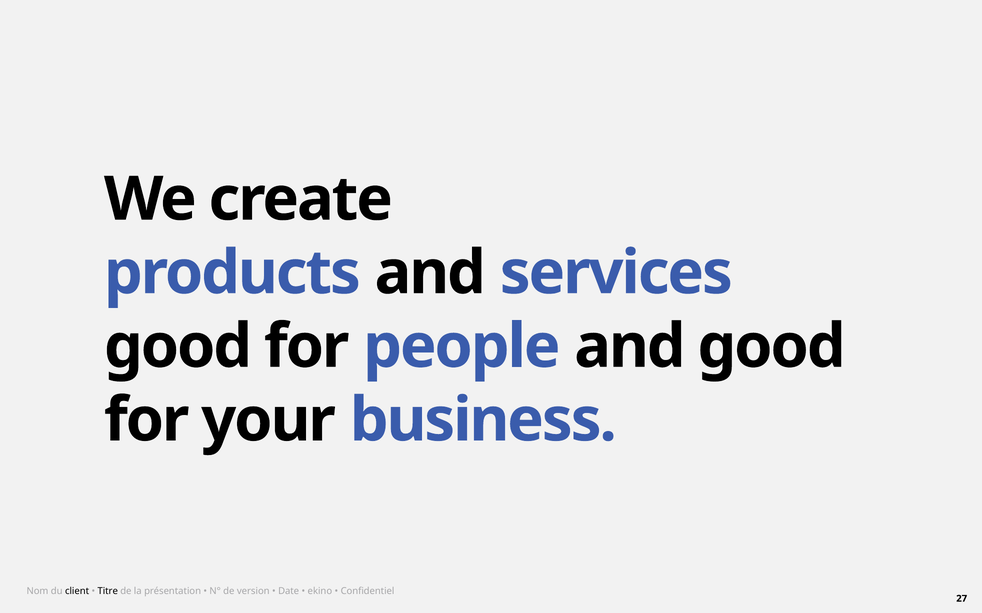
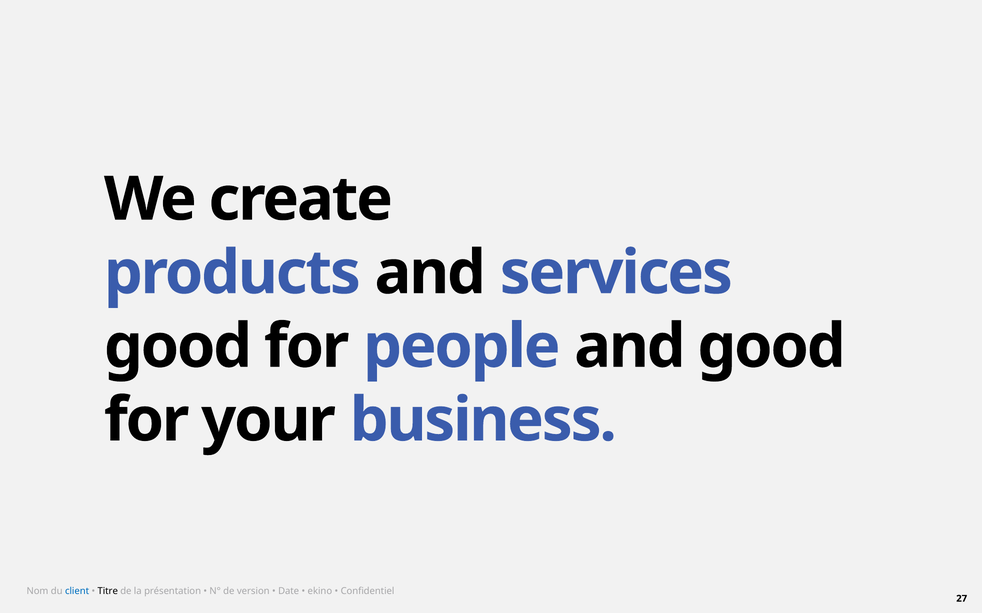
client colour: black -> blue (77, 592)
